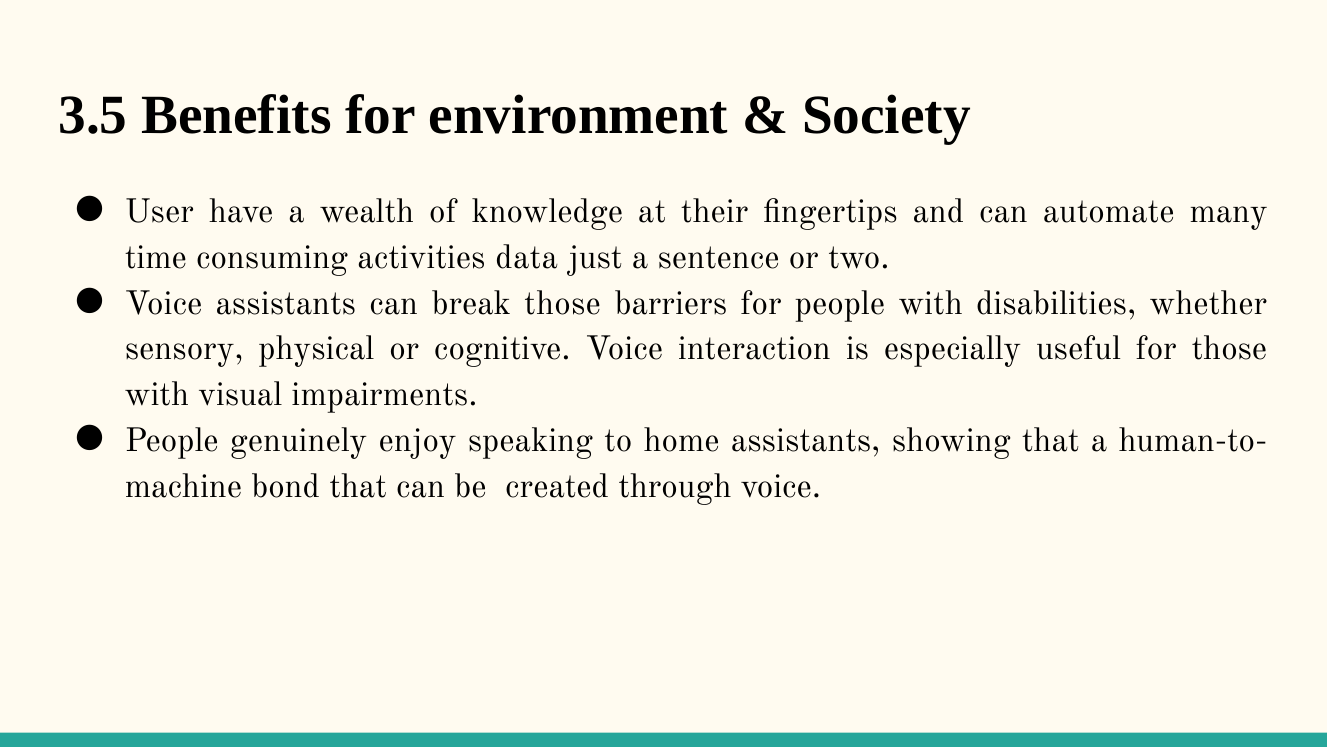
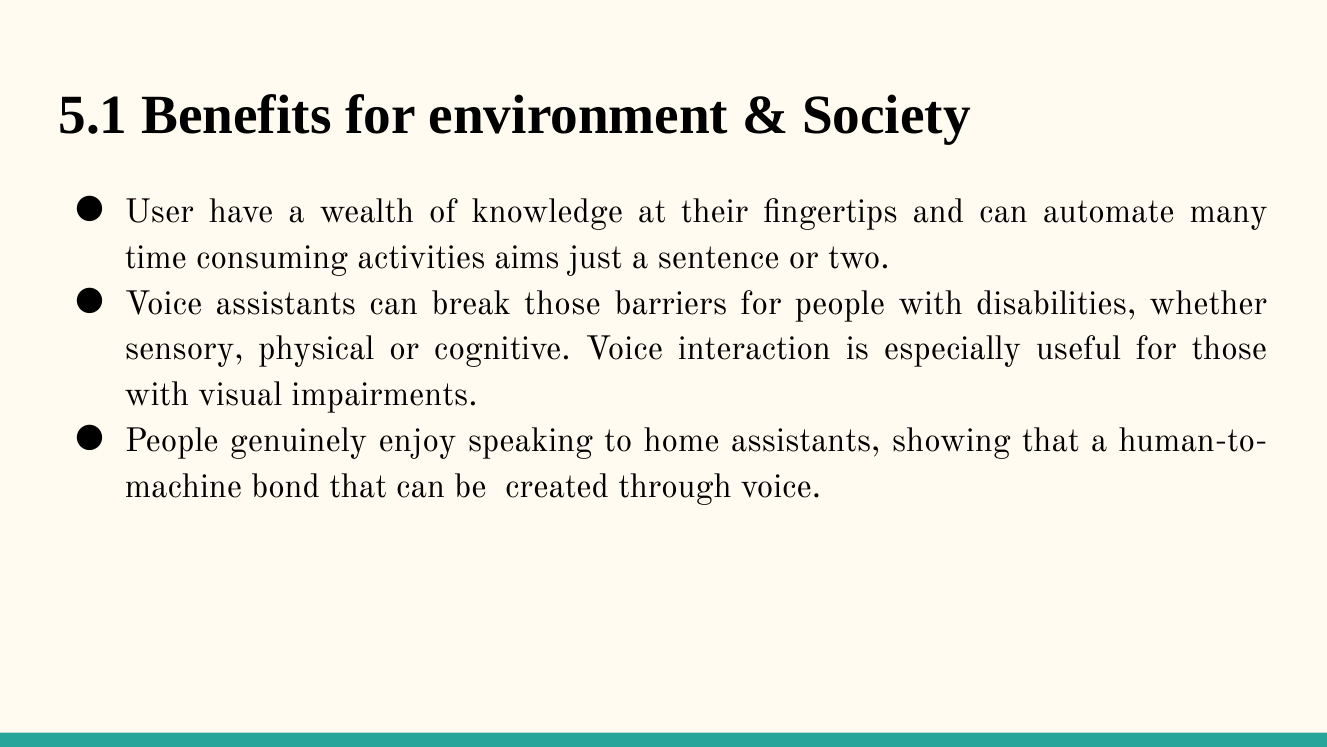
3.5: 3.5 -> 5.1 (93, 115)
data: data -> aims (527, 257)
